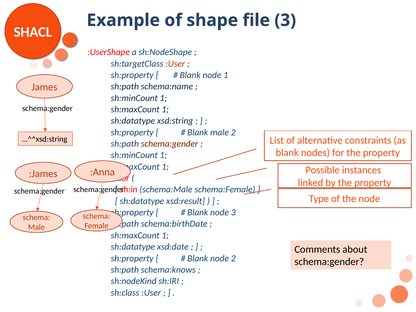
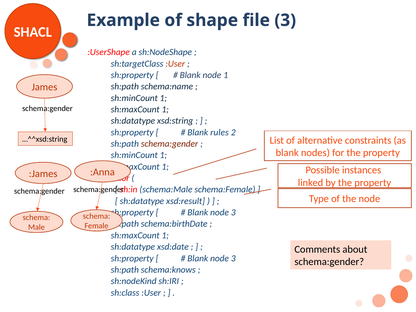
Blank male: male -> rules (219, 132)
2: 2 -> 3 (233, 258)
